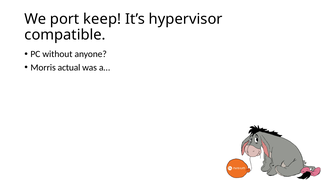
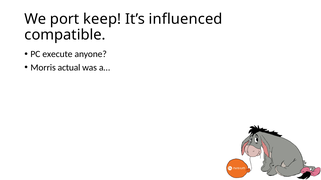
hypervisor: hypervisor -> influenced (186, 19)
without: without -> execute (57, 54)
